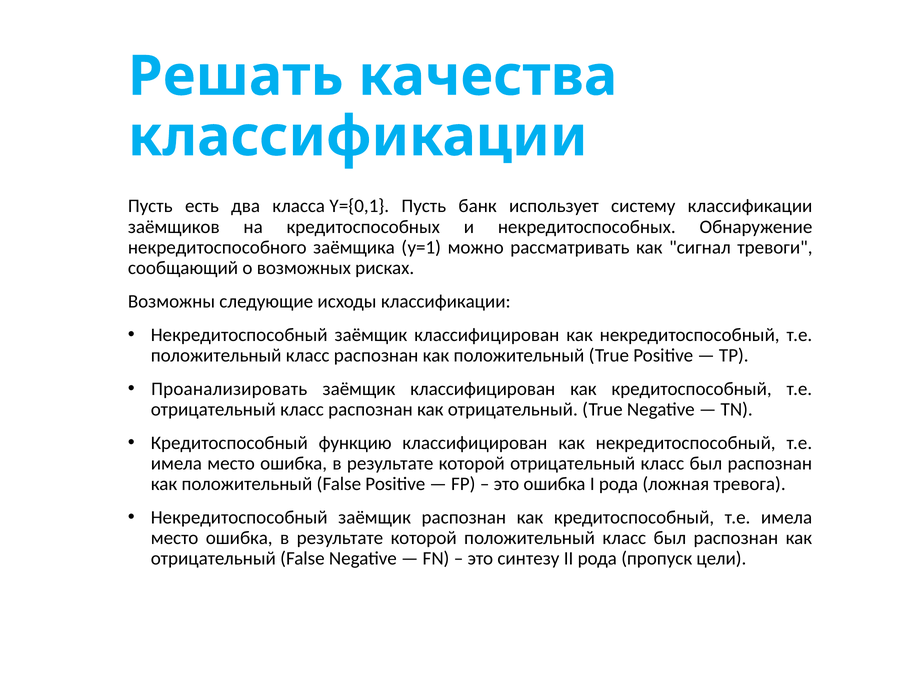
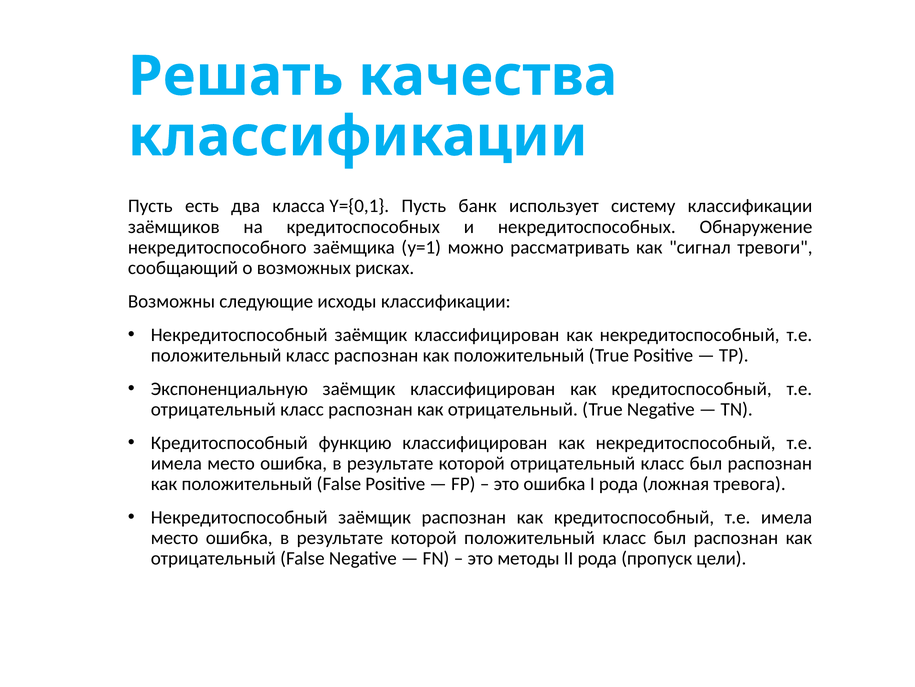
Проанализировать: Проанализировать -> Экспоненциальную (229, 388)
синтезу: синтезу -> методы (529, 558)
